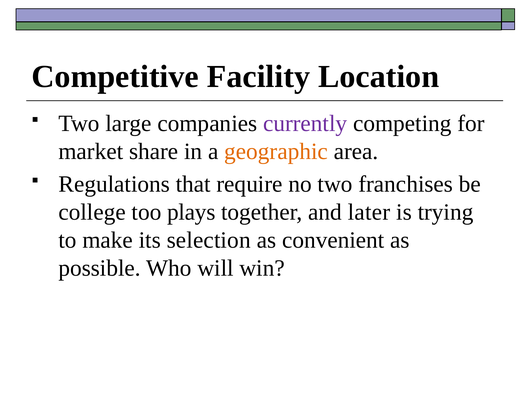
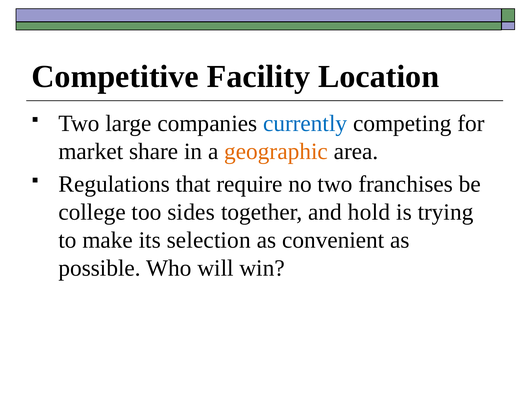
currently colour: purple -> blue (305, 123)
plays: plays -> sides (191, 212)
later: later -> hold (369, 212)
